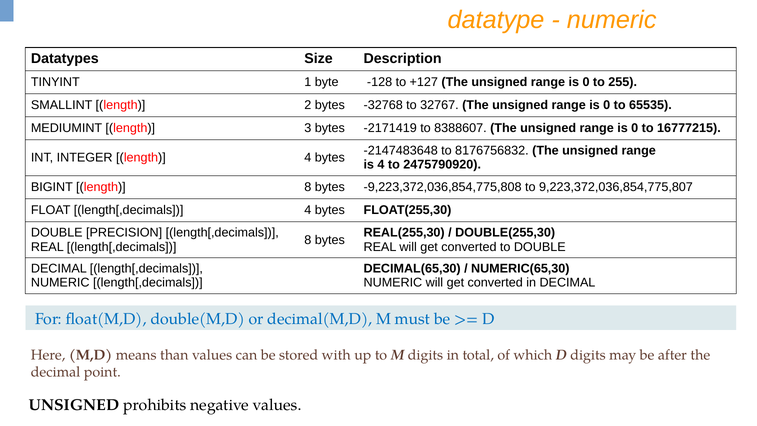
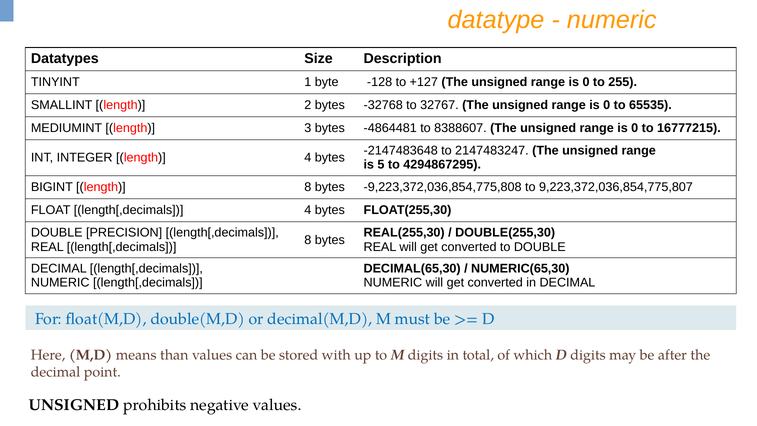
-2171419: -2171419 -> -4864481 (390, 128)
8176756832: 8176756832 -> 2147483247 (492, 151)
is 4: 4 -> 5 (381, 165)
2475790920: 2475790920 -> 4294867295 (442, 165)
